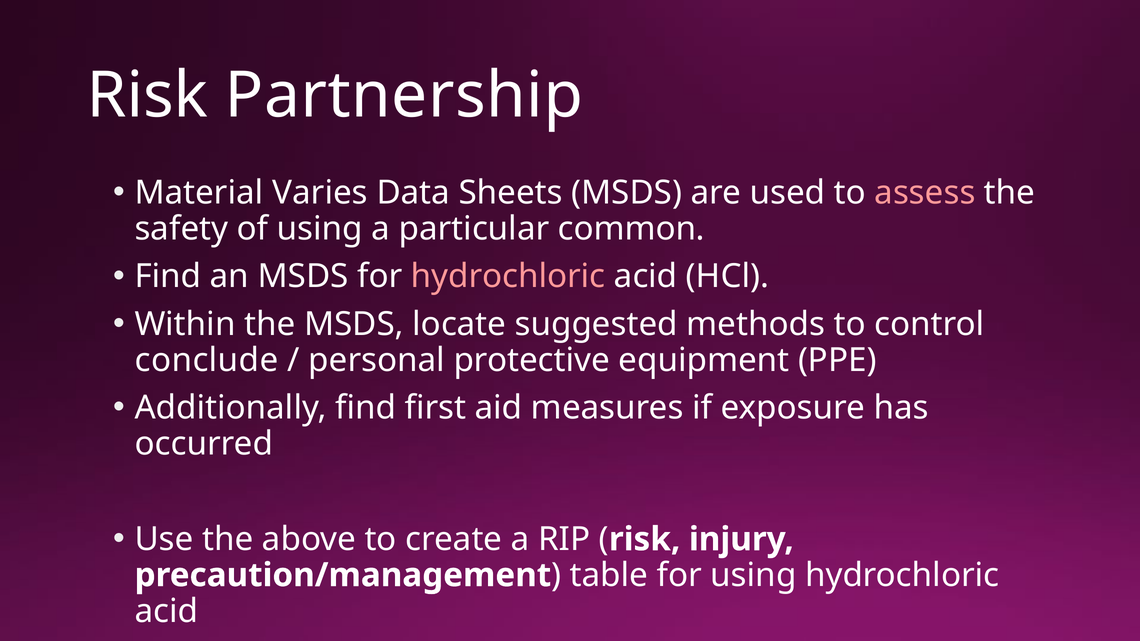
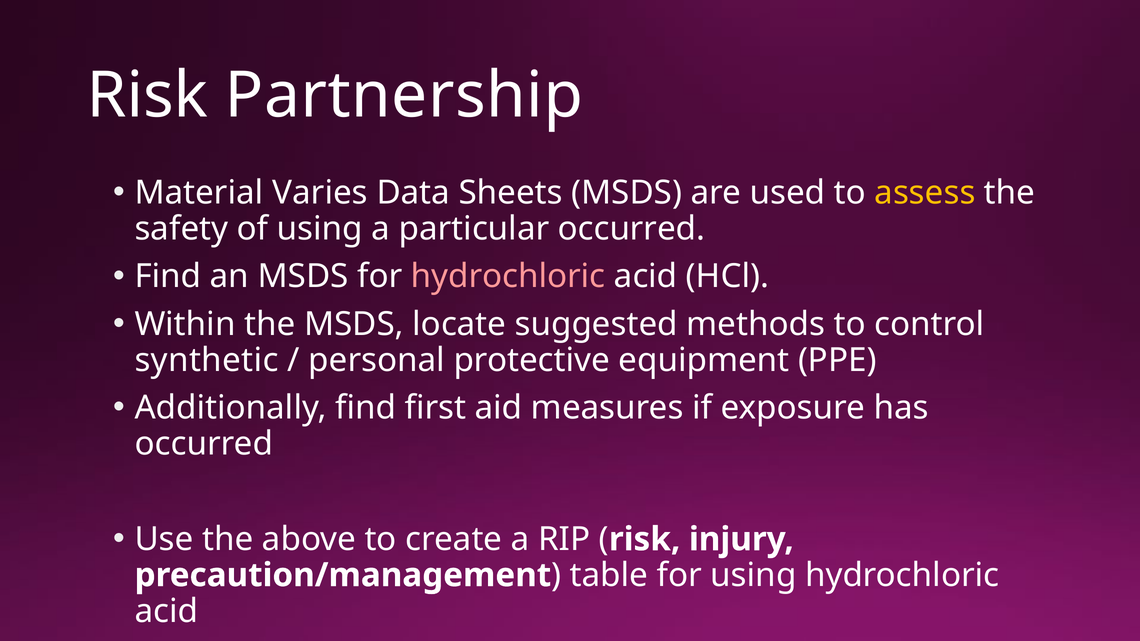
assess colour: pink -> yellow (925, 193)
particular common: common -> occurred (631, 229)
conclude: conclude -> synthetic (207, 360)
